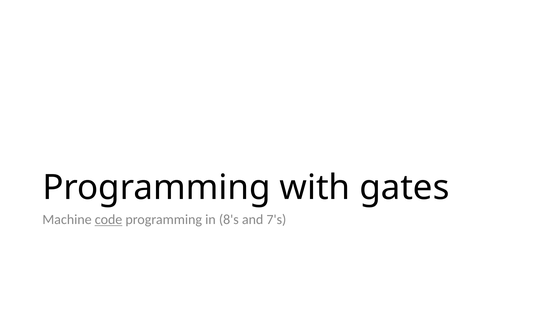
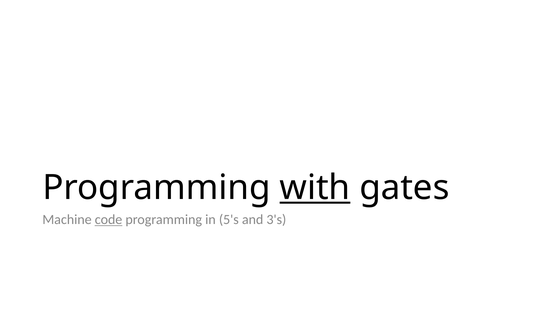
with underline: none -> present (315, 188)
8's: 8's -> 5's (229, 220)
7's: 7's -> 3's (276, 220)
